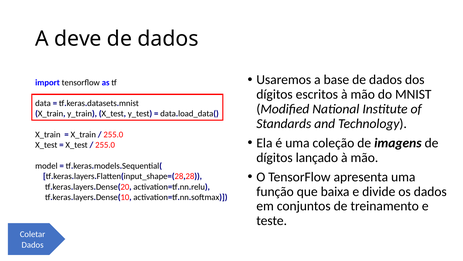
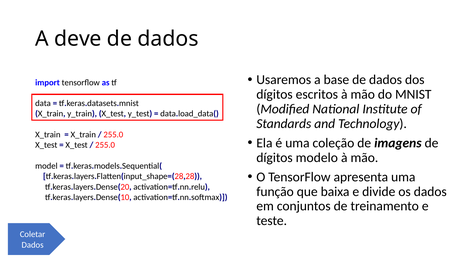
lançado: lançado -> modelo (317, 157)
